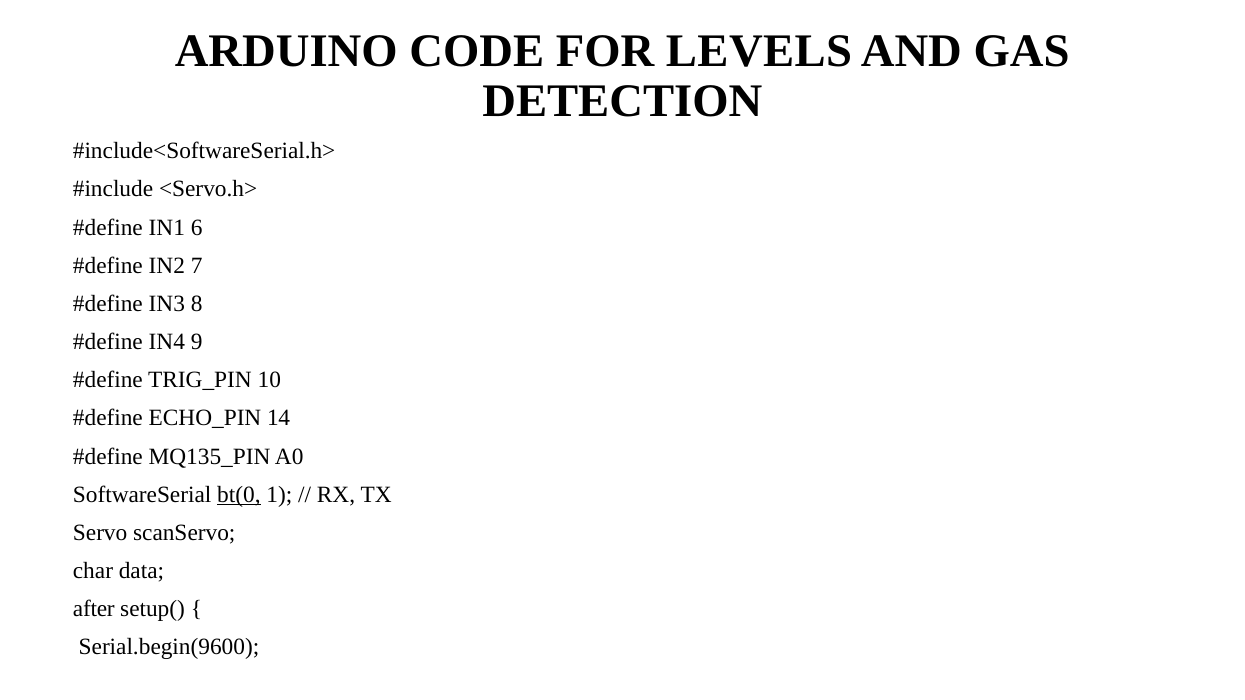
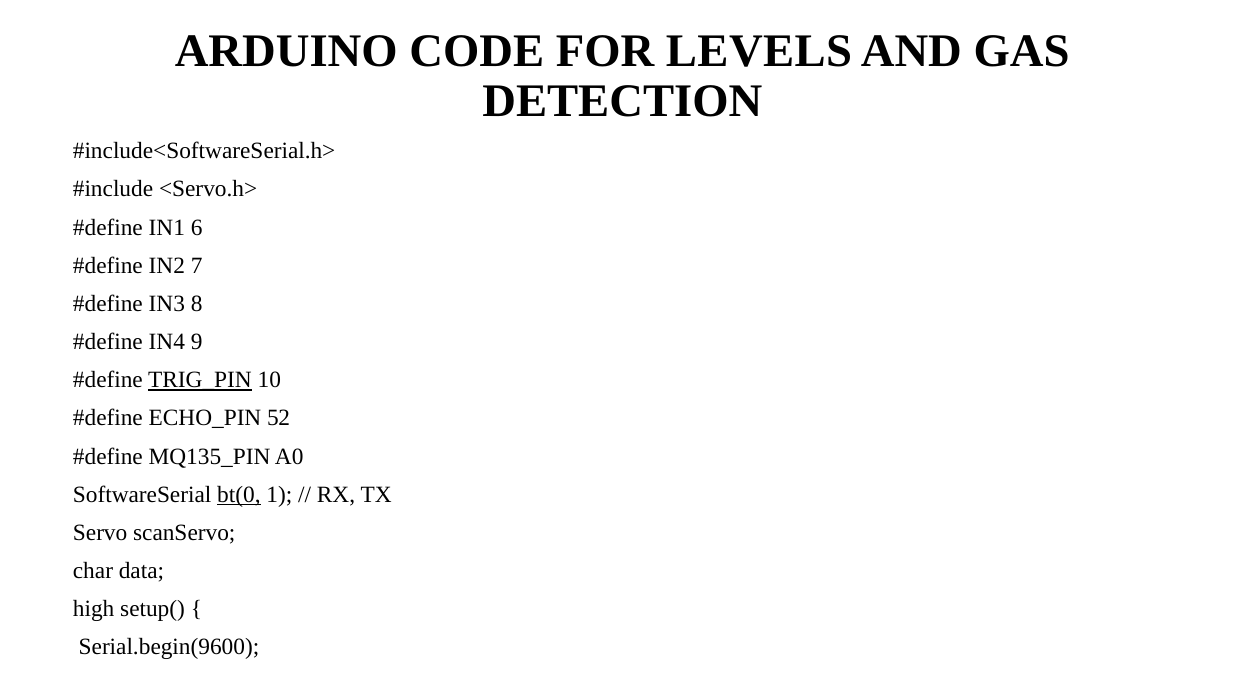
TRIG_PIN underline: none -> present (200, 380)
14: 14 -> 52 (279, 418)
after: after -> high (94, 609)
